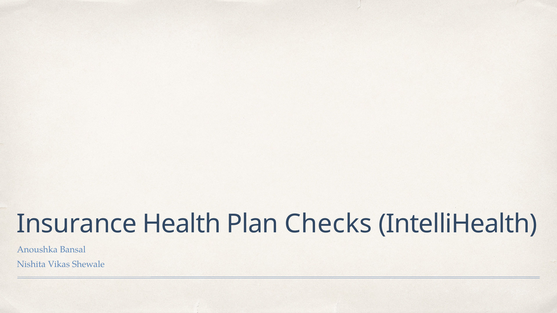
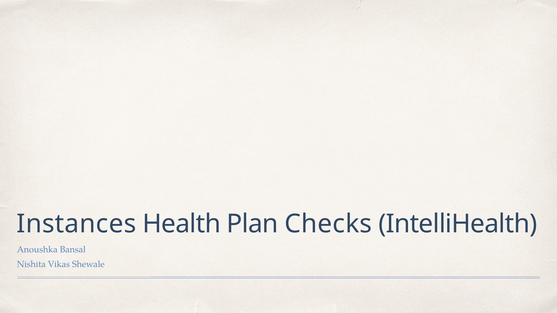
Insurance: Insurance -> Instances (76, 224)
